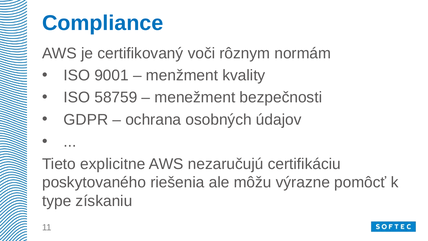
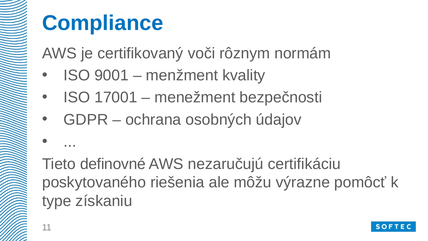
58759: 58759 -> 17001 (116, 97)
explicitne: explicitne -> definovné (113, 164)
